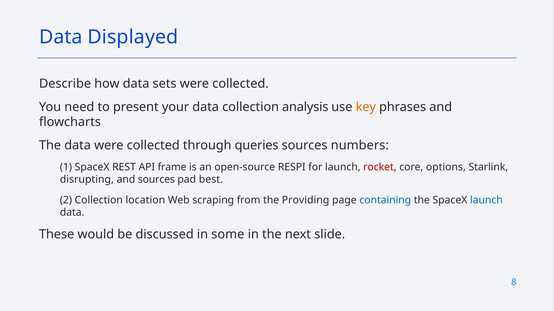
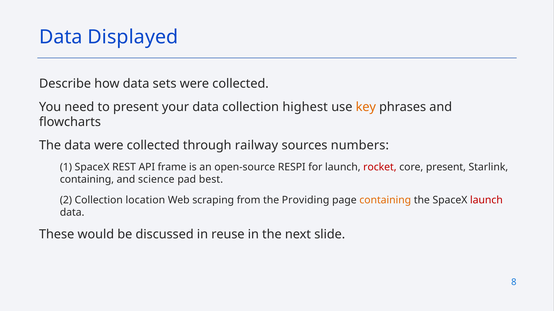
analysis: analysis -> highest (305, 107)
queries: queries -> railway (256, 146)
core options: options -> present (446, 167)
disrupting: disrupting -> containing (87, 180)
and sources: sources -> science (156, 180)
containing colour: blue -> orange (385, 200)
launch colour: blue -> red (486, 200)
some: some -> reuse (228, 235)
